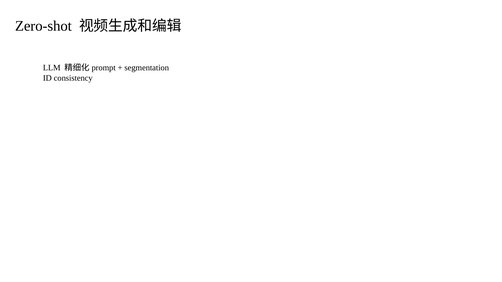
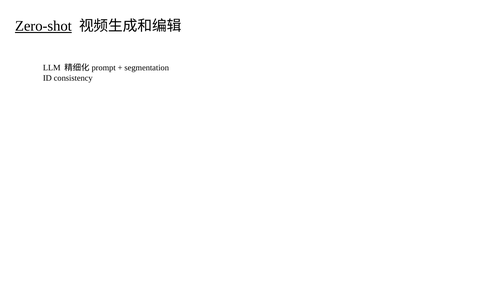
Zero-shot underline: none -> present (43, 26)
